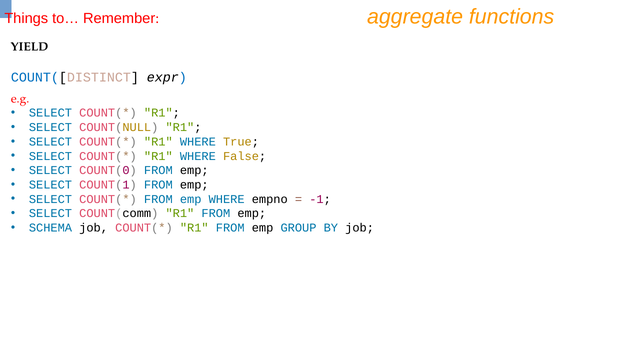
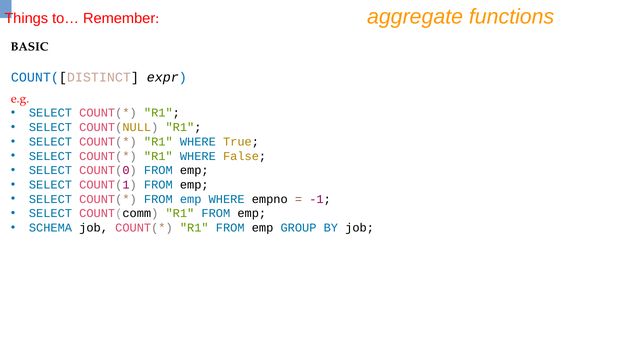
YIELD: YIELD -> BASIC (30, 47)
